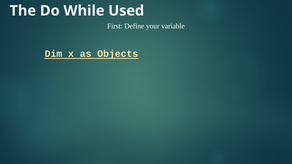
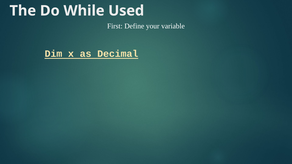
Objects: Objects -> Decimal (118, 54)
